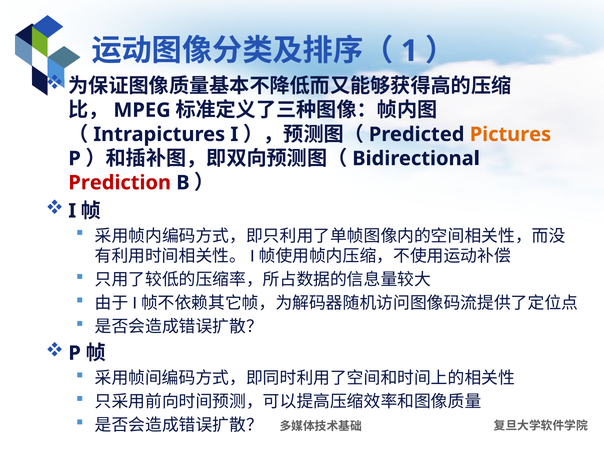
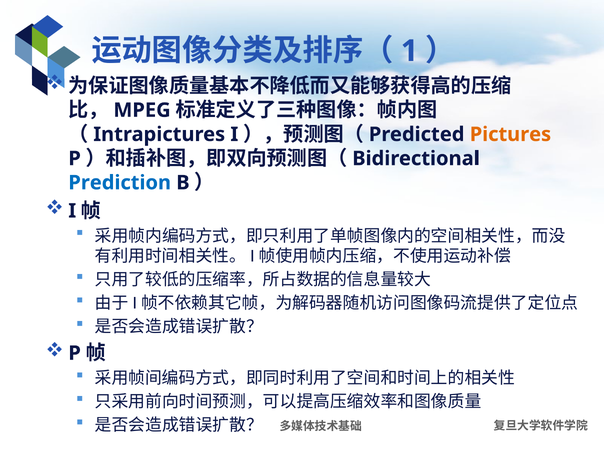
Prediction colour: red -> blue (120, 183)
